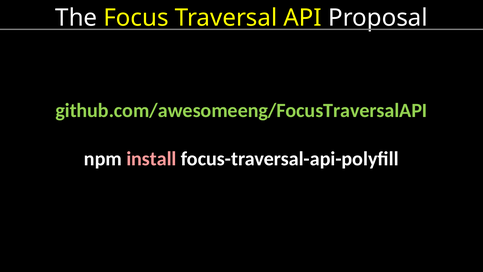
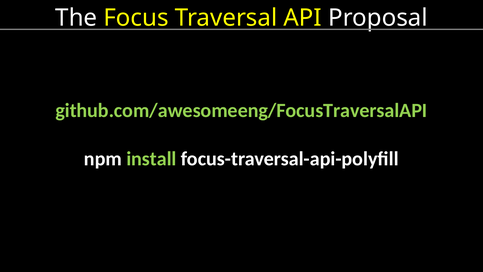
install colour: pink -> light green (151, 159)
